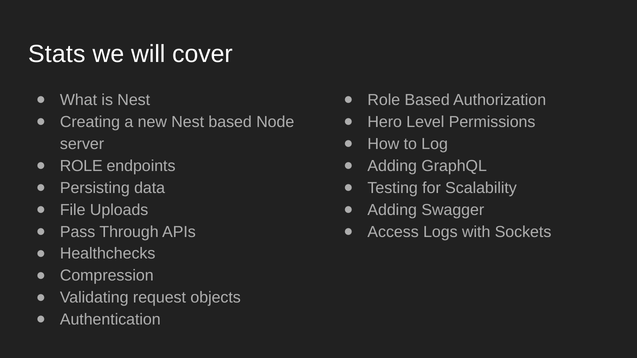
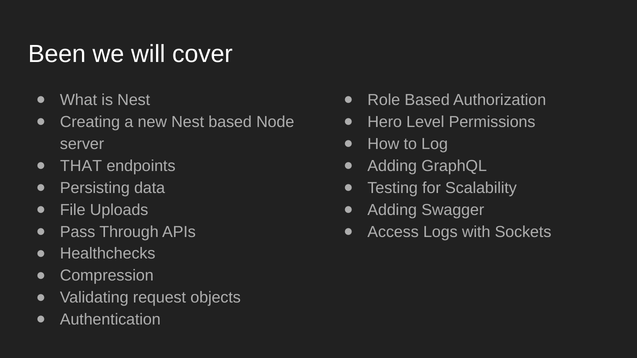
Stats: Stats -> Been (57, 54)
ROLE: ROLE -> THAT (81, 166)
